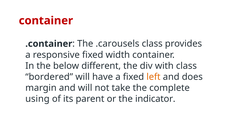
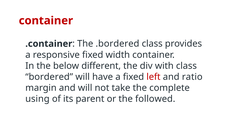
.carousels: .carousels -> .bordered (117, 44)
left colour: orange -> red (153, 77)
does: does -> ratio (192, 77)
indicator: indicator -> followed (155, 99)
